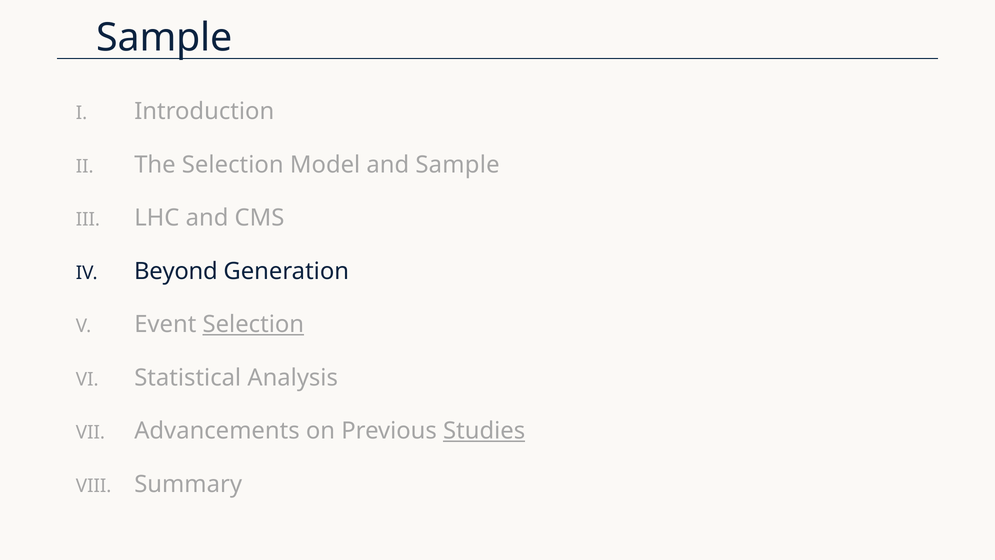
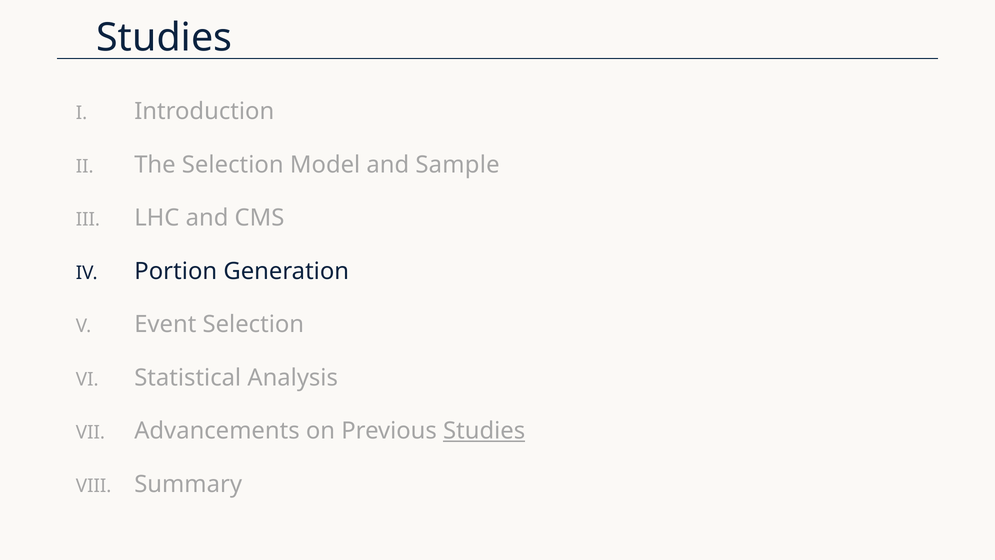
Sample: Sample -> Studies (164, 37)
Beyond: Beyond -> Portion (176, 271)
Selection underline: present -> none (253, 324)
